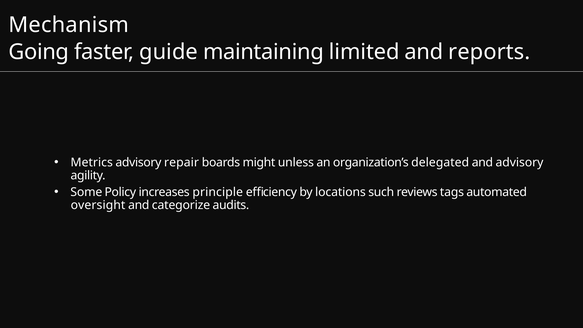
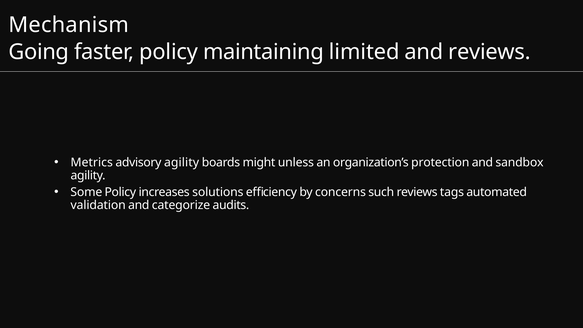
faster guide: guide -> policy (169, 52)
and reports: reports -> reviews (489, 52)
advisory repair: repair -> agility (182, 162)
delegated: delegated -> protection (440, 162)
and advisory: advisory -> sandbox (520, 162)
principle: principle -> solutions (218, 192)
locations: locations -> concerns (340, 192)
oversight: oversight -> validation (98, 205)
